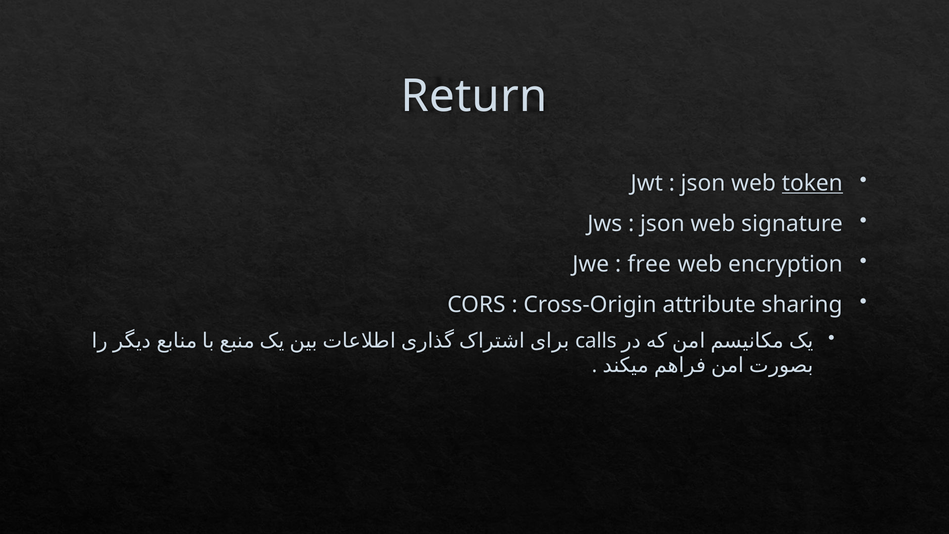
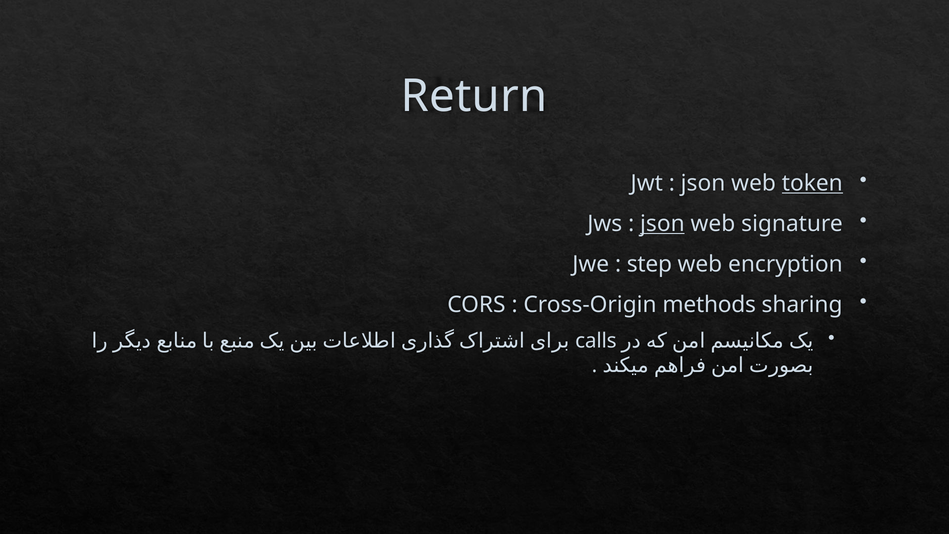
json underline: none -> present (662, 224)
free: free -> step (649, 264)
attribute: attribute -> methods (709, 305)
